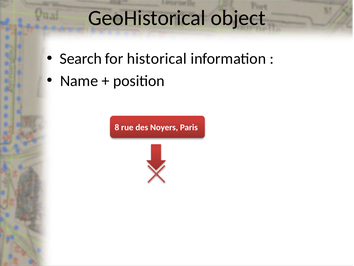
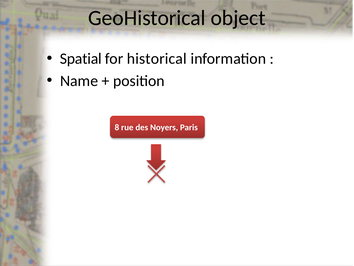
Search: Search -> Spatial (81, 59)
